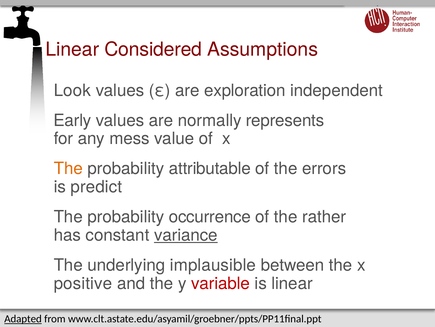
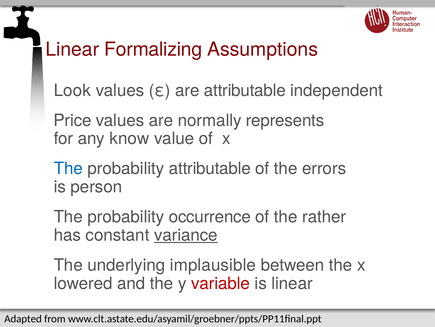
Considered: Considered -> Formalizing (153, 49)
are exploration: exploration -> attributable (245, 90)
Early: Early -> Price (72, 120)
mess: mess -> know (129, 138)
The colour: orange -> blue (68, 168)
predict: predict -> person (96, 187)
positive: positive -> lowered (83, 283)
Adapted underline: present -> none (23, 318)
